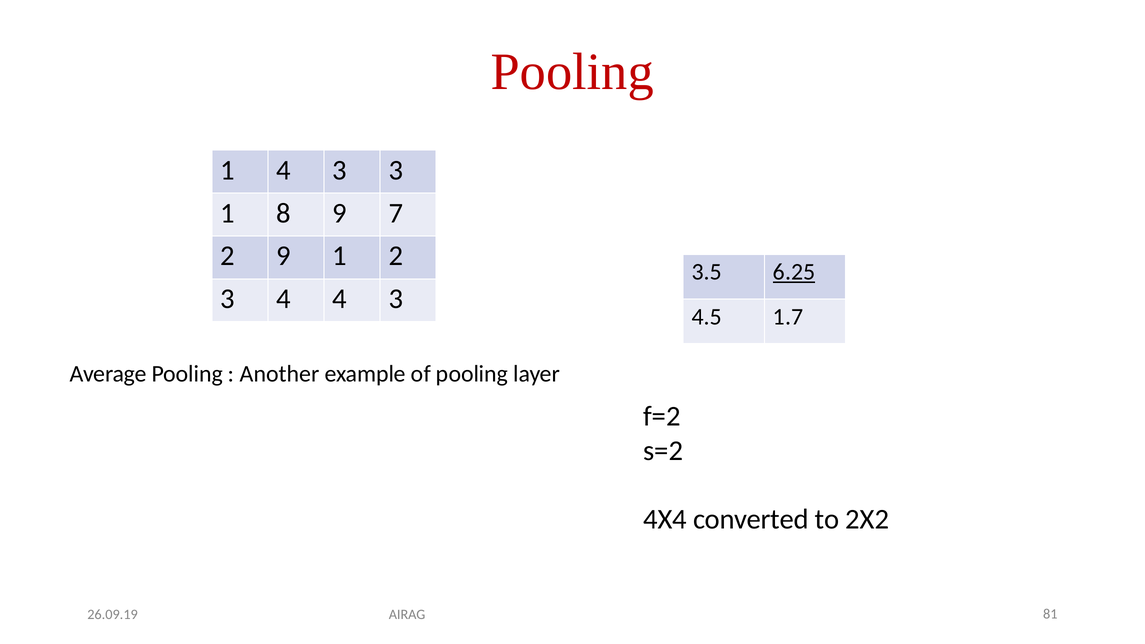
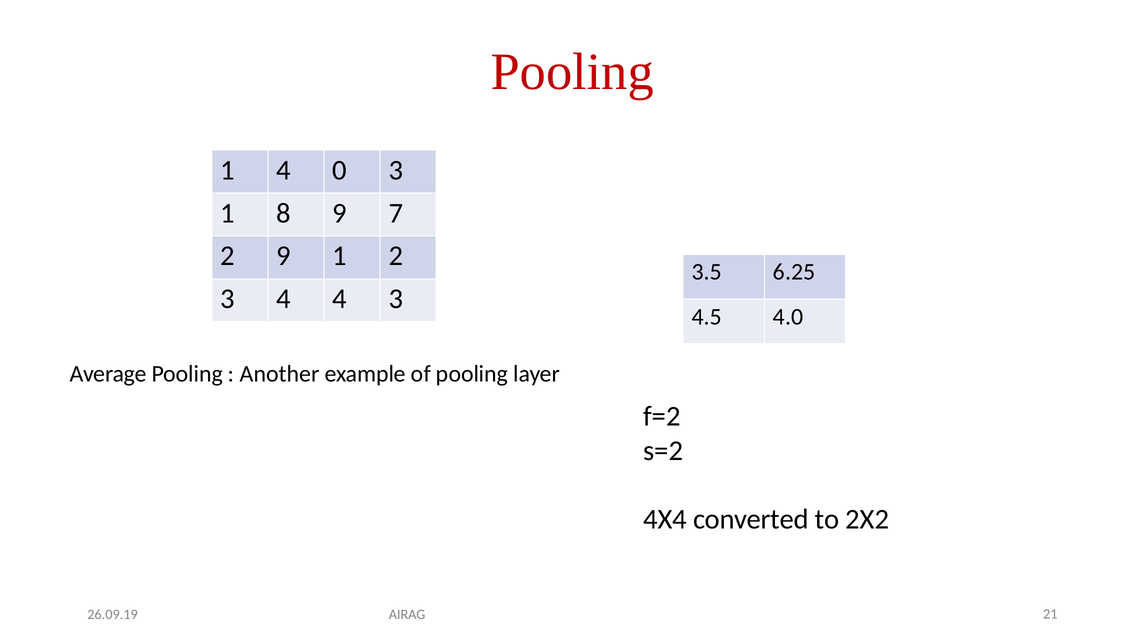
1 4 3: 3 -> 0 (340, 170)
6.25 underline: present -> none (794, 272)
1.7: 1.7 -> 4.0 (788, 317)
81: 81 -> 21 (1050, 614)
